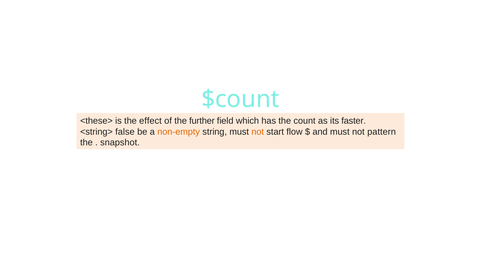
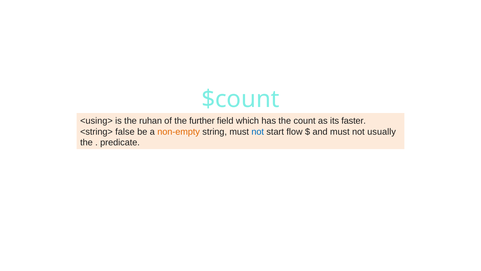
<these>: <these> -> <using> (96, 121)
effect: effect -> ruhan (151, 121)
not colour: orange -> blue (258, 132)
pattern: pattern -> usually (382, 132)
snapshot: snapshot -> predicate (120, 142)
